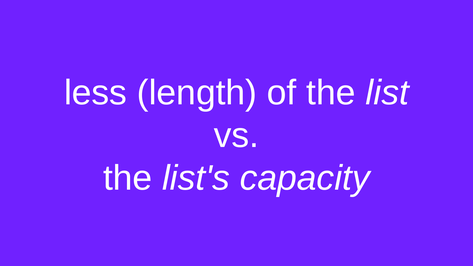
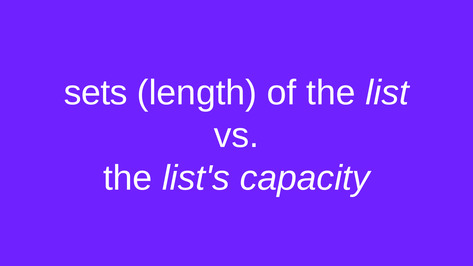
less: less -> sets (96, 93)
